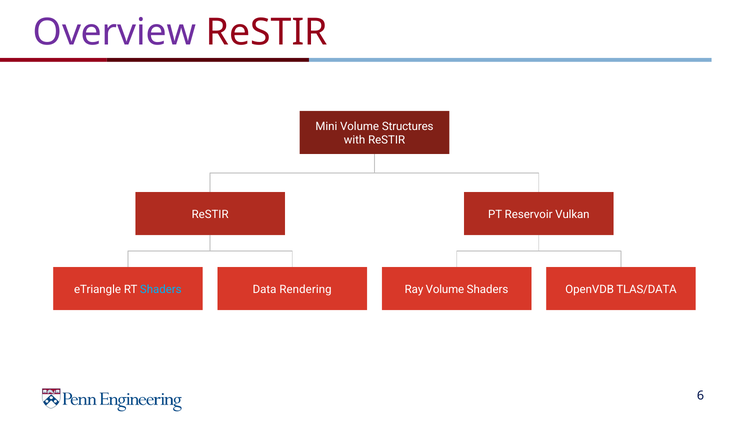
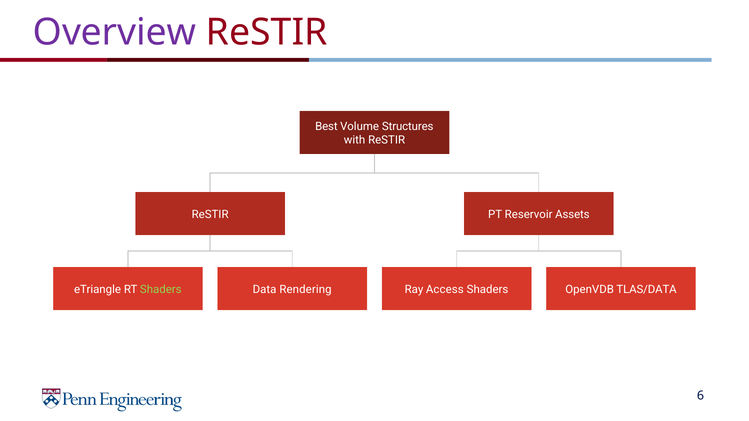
Mini: Mini -> Best (326, 126)
Vulkan: Vulkan -> Assets (572, 215)
Shaders colour: light blue -> light green (161, 290)
Ray Volume: Volume -> Access (445, 290)
